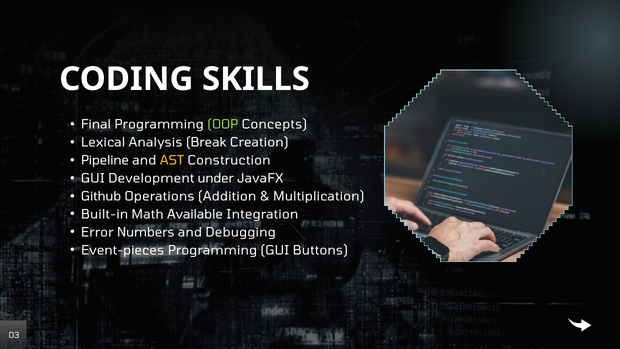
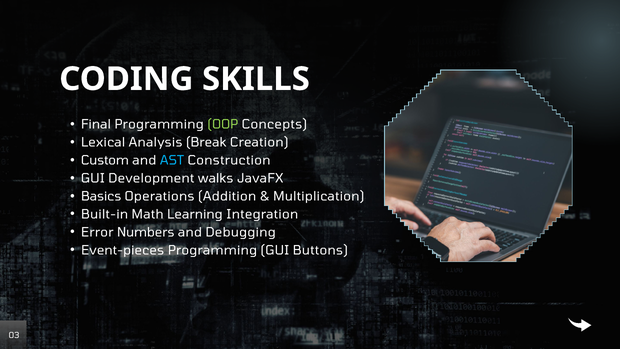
Pipeline: Pipeline -> Custom (105, 160)
AST colour: yellow -> light blue (172, 160)
under: under -> walks (216, 178)
Github: Github -> Basics (101, 196)
Available: Available -> Learning (195, 214)
